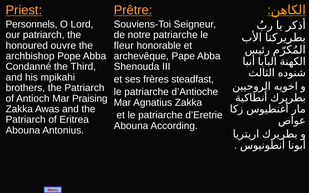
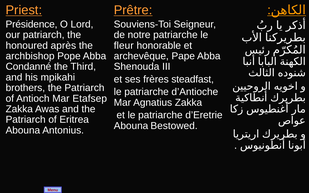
Personnels: Personnels -> Présidence (32, 24)
ouvre: ouvre -> après (63, 46)
Praising: Praising -> Etafsep (90, 99)
According: According -> Bestowed (174, 126)
